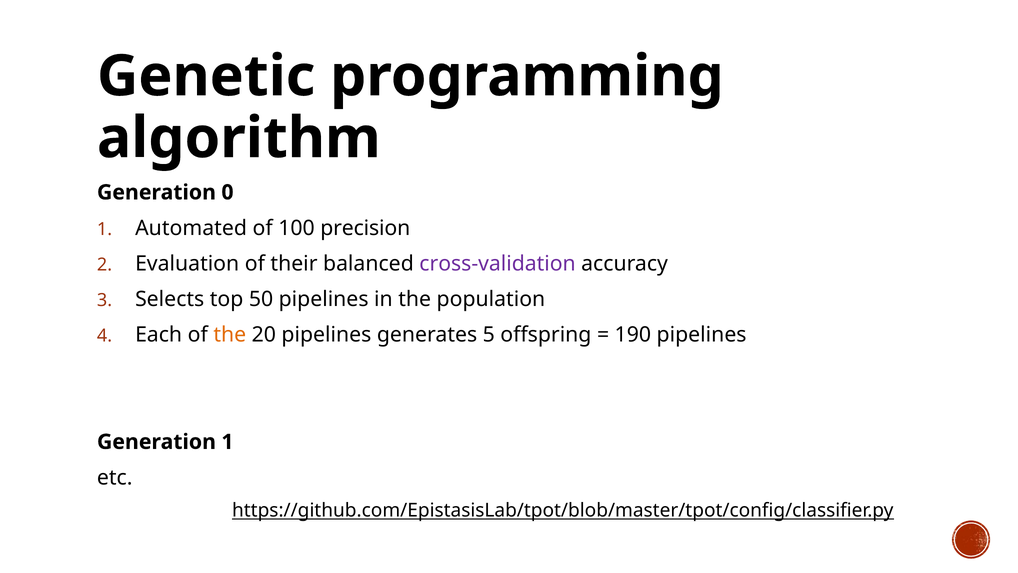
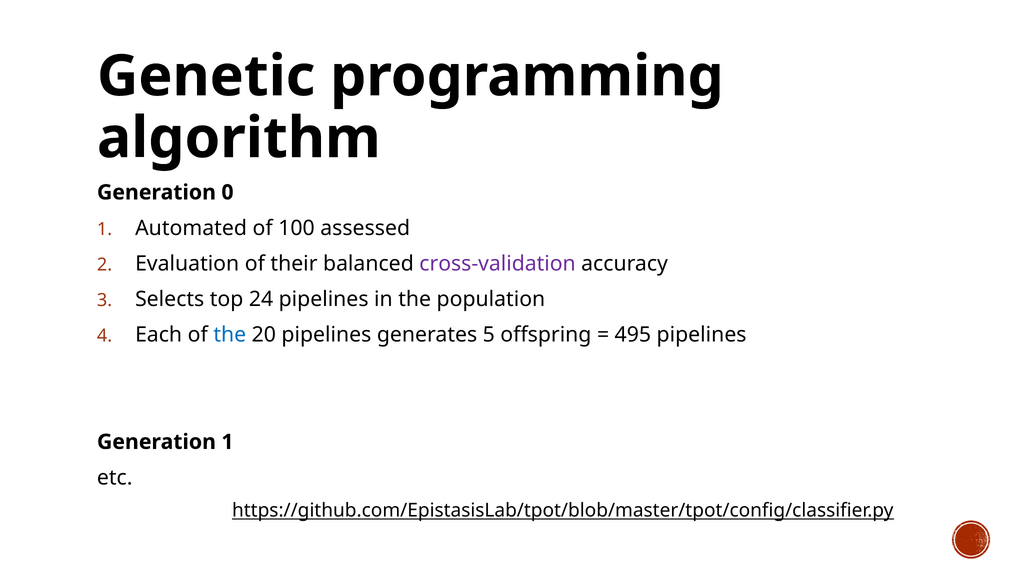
precision: precision -> assessed (365, 228)
50: 50 -> 24 (261, 299)
the colour: orange -> blue (230, 335)
190: 190 -> 495 (633, 335)
